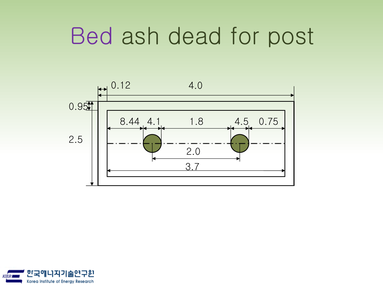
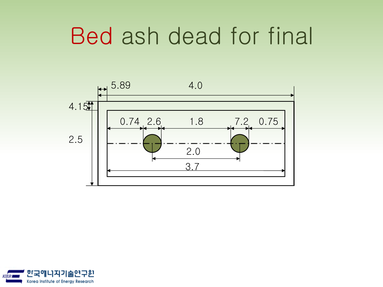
Bed colour: purple -> red (92, 36)
post: post -> final (291, 36)
0.12: 0.12 -> 5.89 (121, 86)
0.95: 0.95 -> 4.15 (78, 107)
8.44: 8.44 -> 0.74 (130, 122)
4.1: 4.1 -> 2.6 (154, 122)
4.5: 4.5 -> 7.2 (242, 122)
